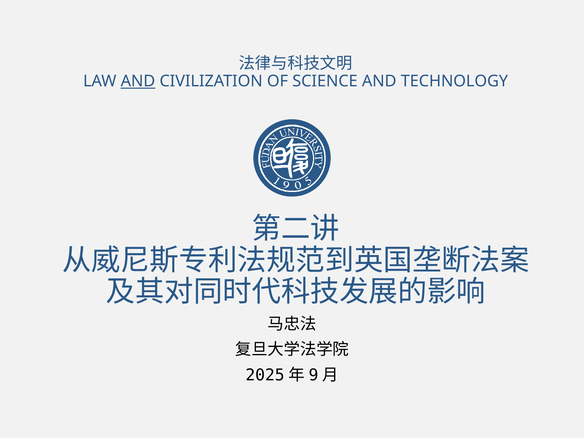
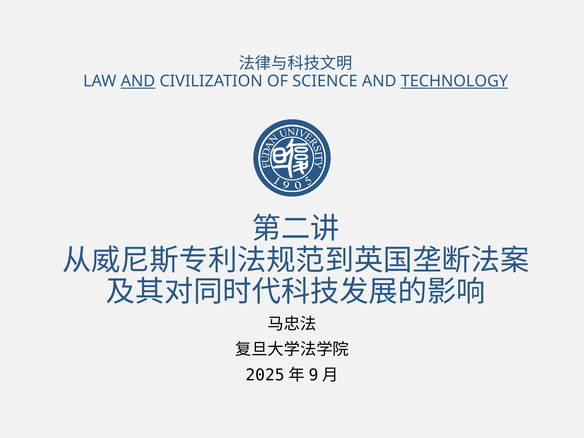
TECHNOLOGY underline: none -> present (454, 81)
